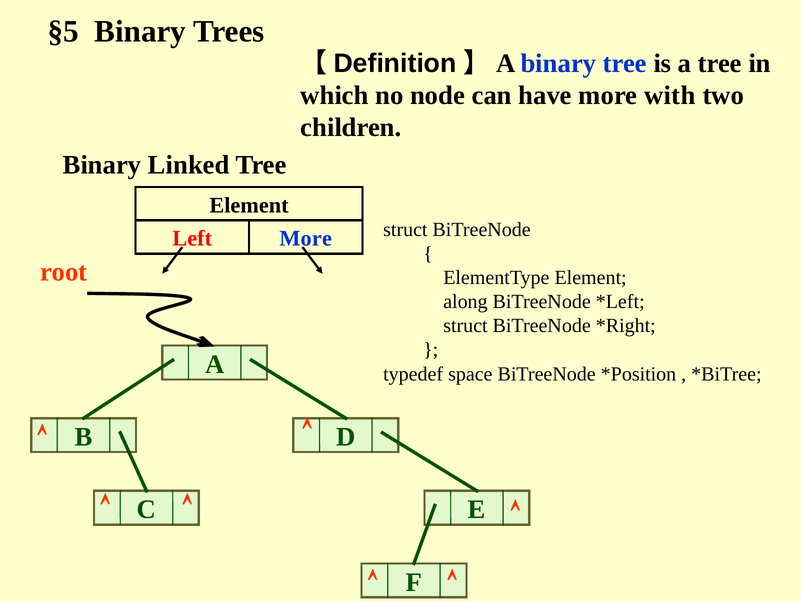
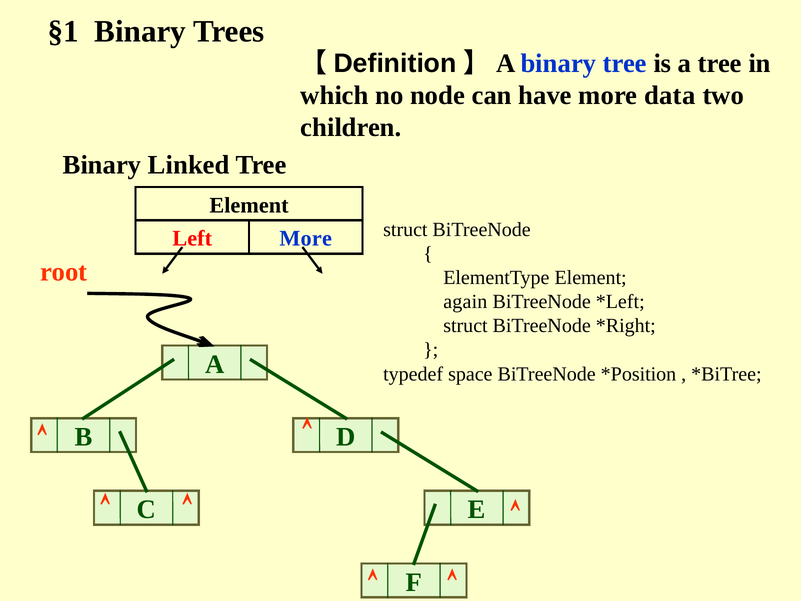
§5: §5 -> §1 (63, 31)
with: with -> data (670, 96)
along: along -> again (465, 302)
